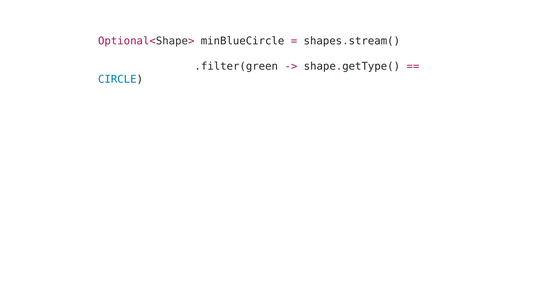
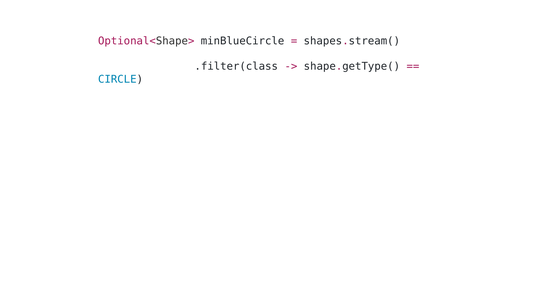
.filter(green: .filter(green -> .filter(class (236, 67)
